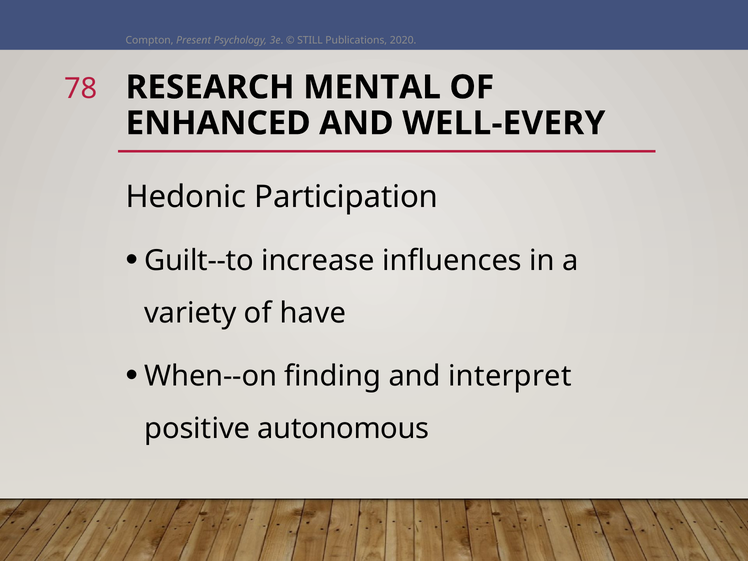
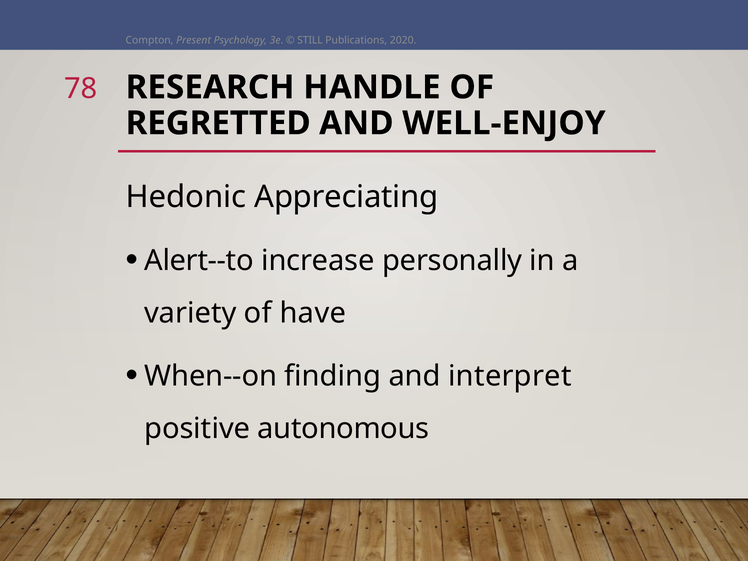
MENTAL: MENTAL -> HANDLE (372, 87)
ENHANCED: ENHANCED -> REGRETTED (218, 123)
WELL-EVERY: WELL-EVERY -> WELL-ENJOY (504, 123)
Participation: Participation -> Appreciating (346, 197)
Guilt--to: Guilt--to -> Alert--to (199, 261)
influences: influences -> personally (452, 261)
